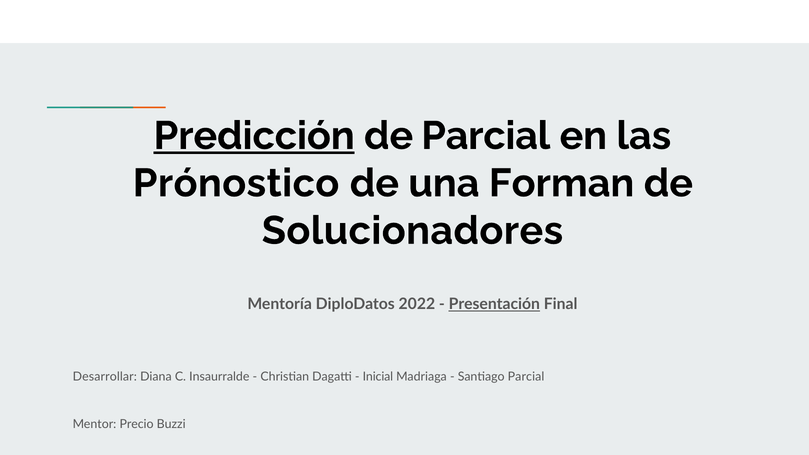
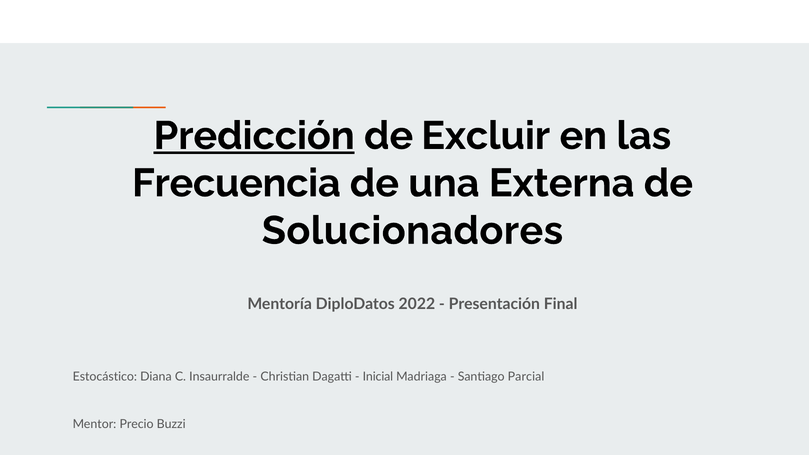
de Parcial: Parcial -> Excluir (486, 136)
Prónostico: Prónostico -> Frecuencia (236, 183)
Forman: Forman -> Externa (562, 183)
Presentación underline: present -> none (494, 304)
Desarrollar: Desarrollar -> Estocástico (105, 377)
